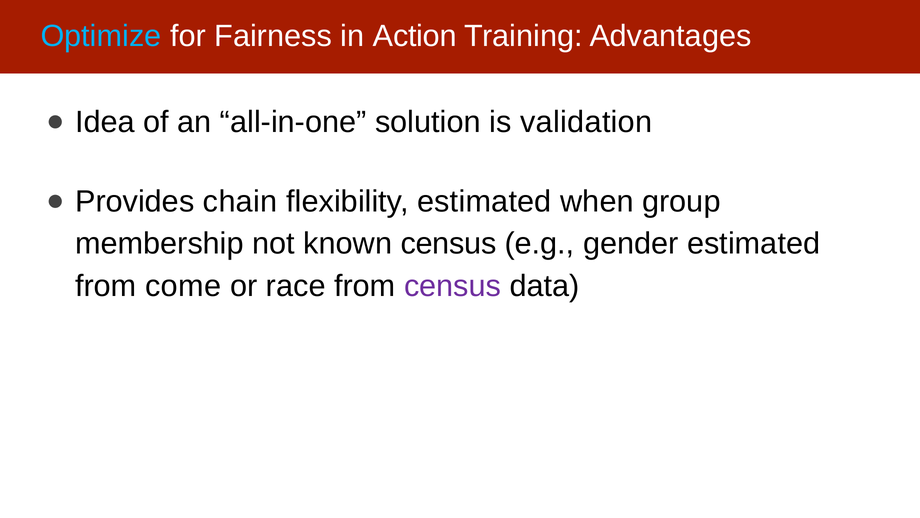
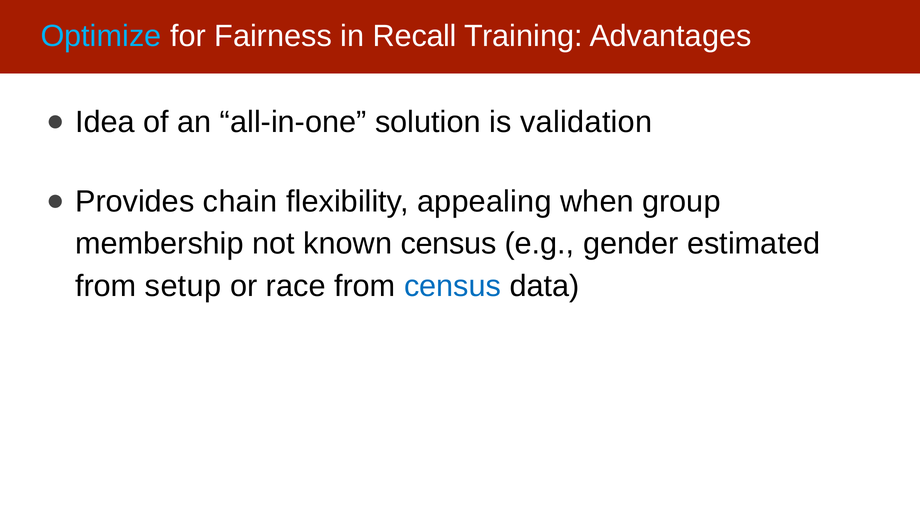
Action: Action -> Recall (415, 36)
flexibility estimated: estimated -> appealing (484, 201)
come: come -> setup (183, 286)
census colour: purple -> blue (453, 286)
